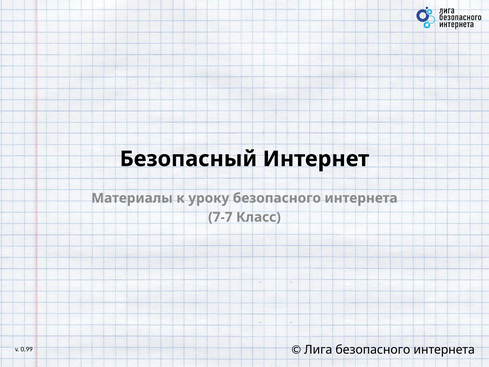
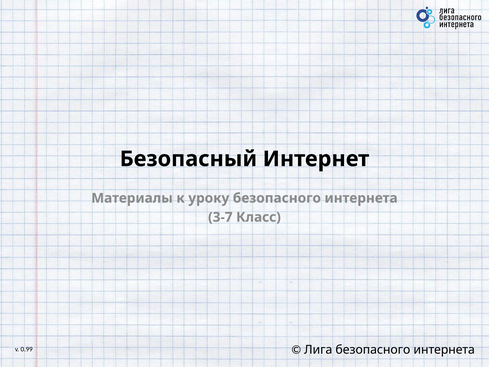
7-7: 7-7 -> 3-7 (220, 217)
